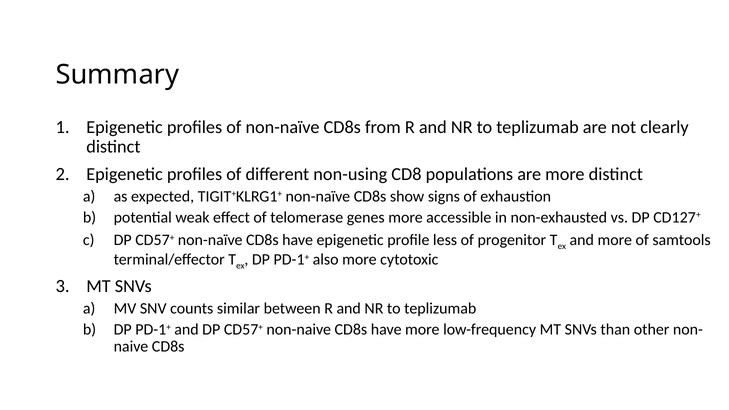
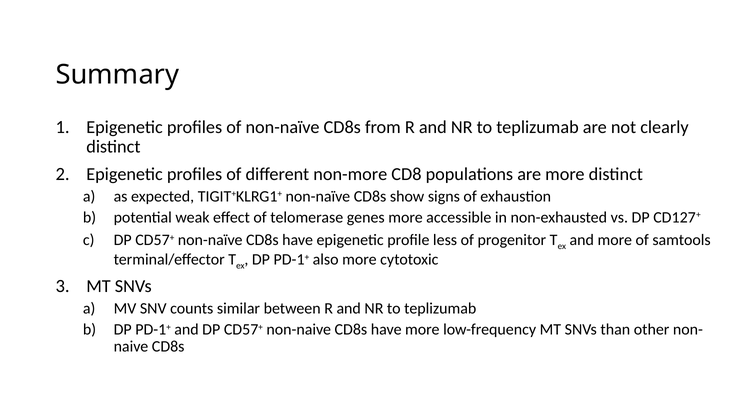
non-using: non-using -> non-more (350, 174)
